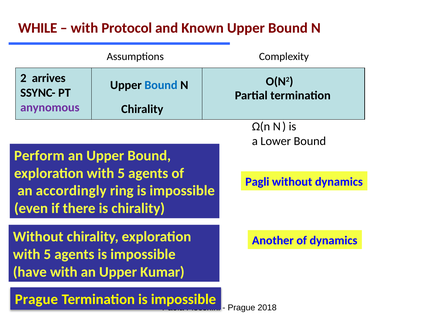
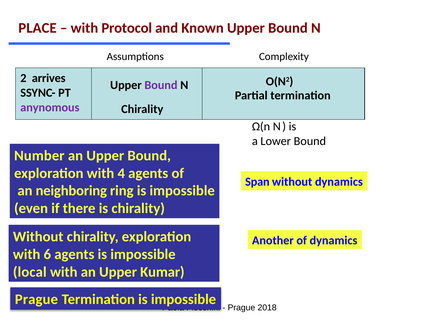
WHILE: WHILE -> PLACE (38, 28)
Bound colour: blue -> purple (161, 85)
Perform: Perform -> Number (39, 156)
5: 5 -> 4 (121, 173)
Pagli: Pagli -> Span (257, 182)
accordingly: accordingly -> neighboring (71, 191)
5: 5 -> 6 (47, 254)
have: have -> local (30, 272)
